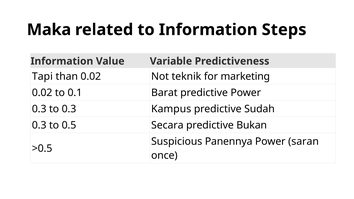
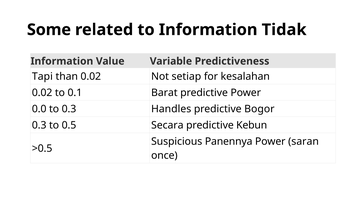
Maka: Maka -> Some (49, 30)
Steps: Steps -> Tidak (284, 30)
teknik: teknik -> setiap (186, 77)
marketing: marketing -> kesalahan (245, 77)
0.3: 0.3 -> 0.0 (39, 109)
Kampus: Kampus -> Handles (171, 109)
Sudah: Sudah -> Bogor (259, 109)
Bukan: Bukan -> Kebun (252, 125)
